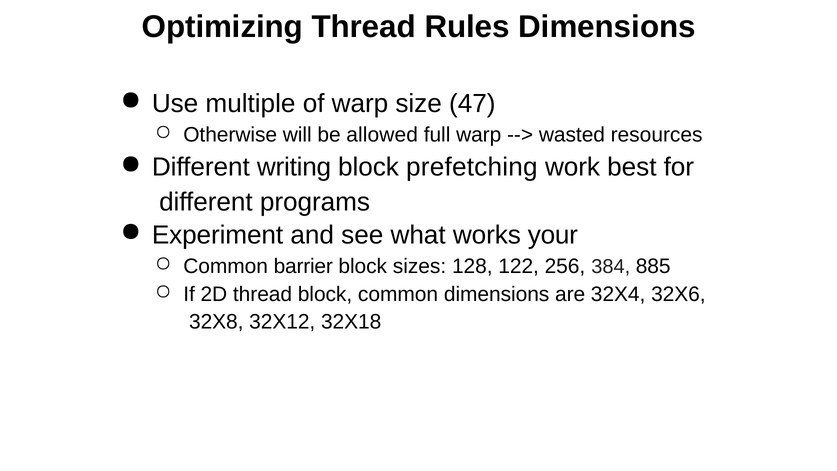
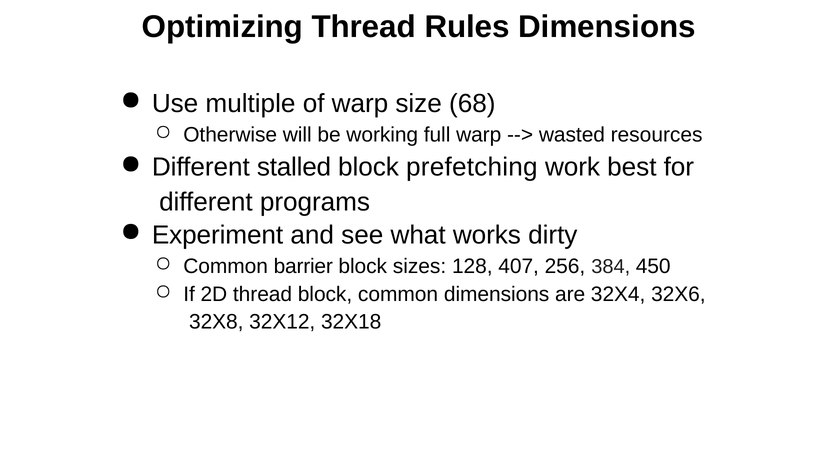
47: 47 -> 68 (472, 103)
allowed: allowed -> working (382, 135)
writing: writing -> stalled (294, 167)
your: your -> dirty (553, 235)
122: 122 -> 407 (519, 266)
885: 885 -> 450 (653, 266)
